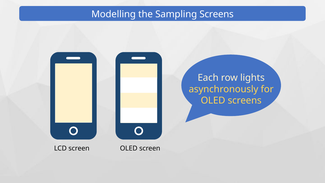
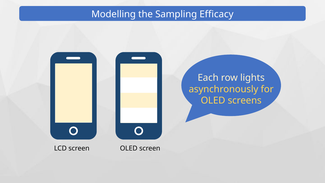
Sampling Screens: Screens -> Efficacy (216, 14)
